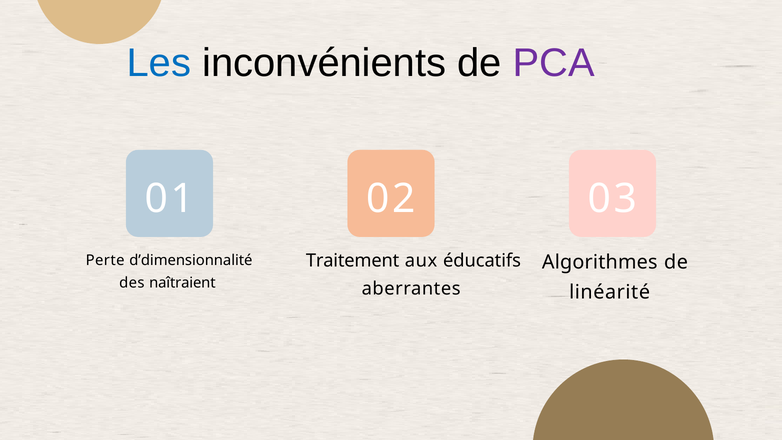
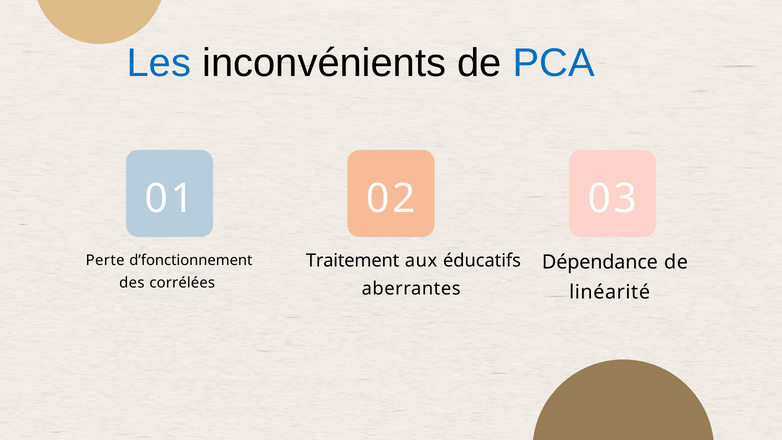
PCA colour: purple -> blue (554, 63)
d’dimensionnalité: d’dimensionnalité -> d’fonctionnement (191, 260)
Algorithmes: Algorithmes -> Dépendance (600, 262)
naîtraient: naîtraient -> corrélées (182, 283)
